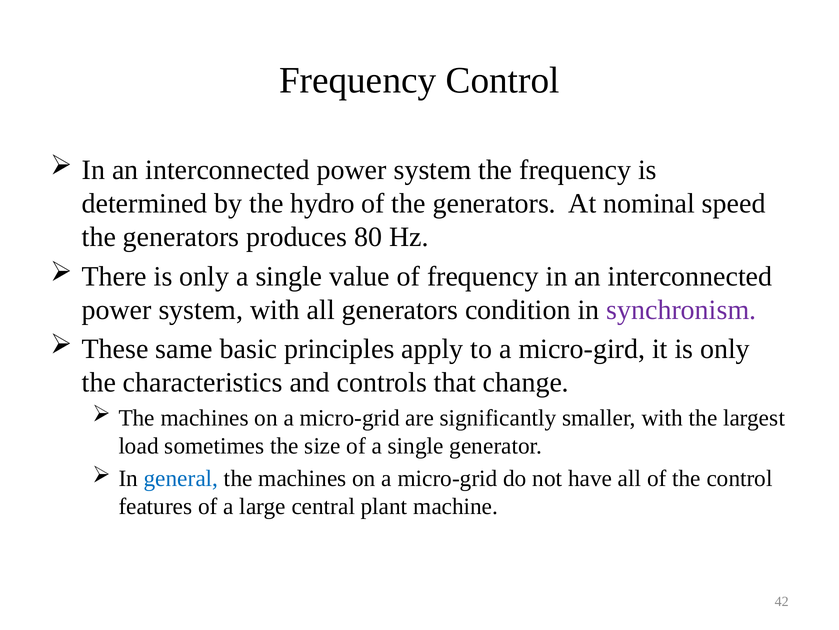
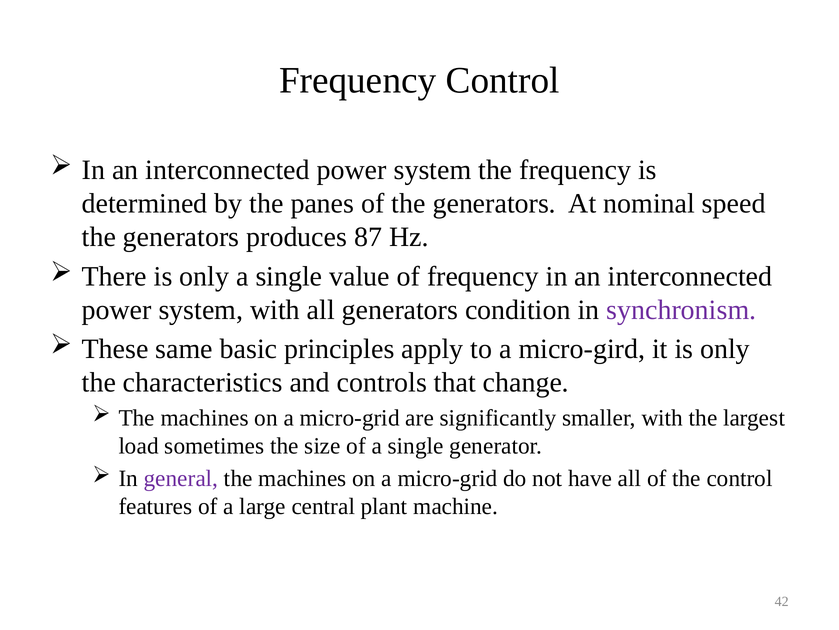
hydro: hydro -> panes (322, 203)
80: 80 -> 87 (368, 237)
general colour: blue -> purple (181, 478)
